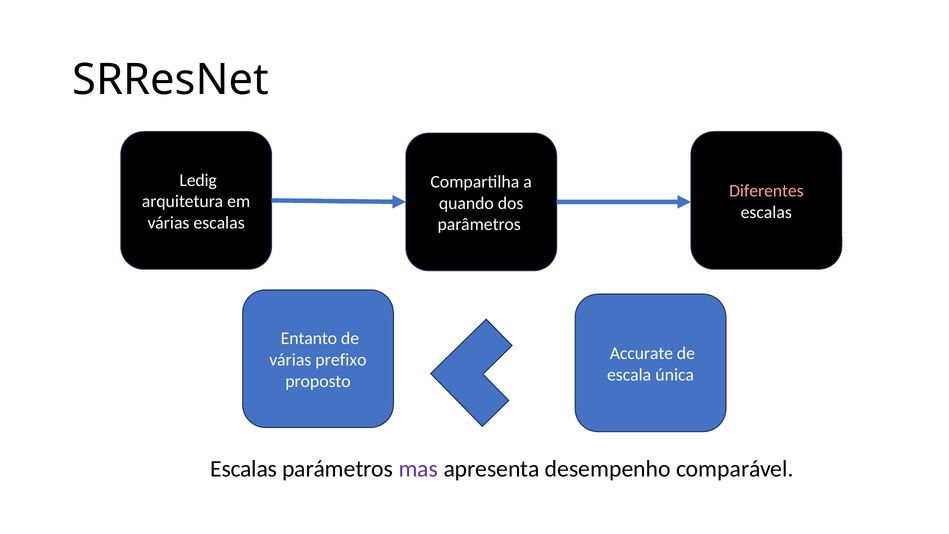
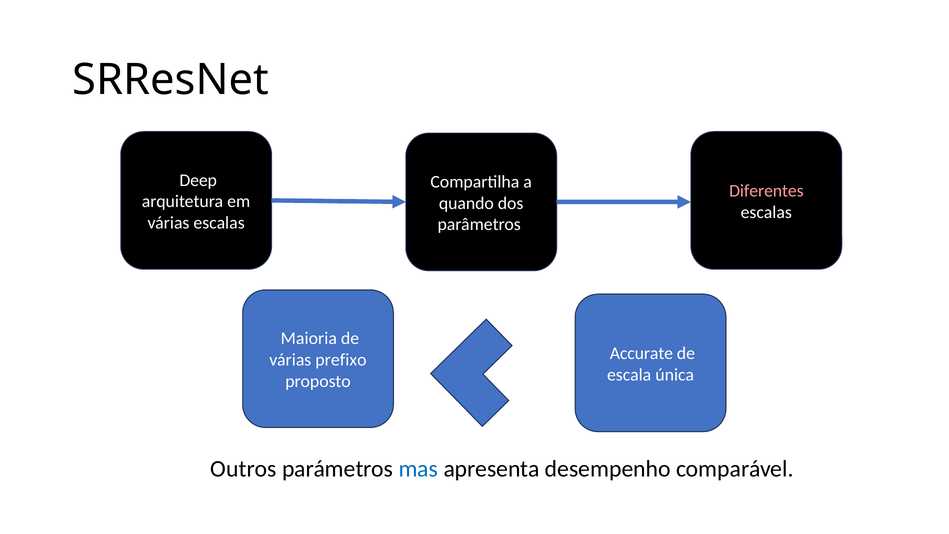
Ledig: Ledig -> Deep (198, 180)
Entanto: Entanto -> Maioria (309, 338)
Escalas: Escalas -> Outros (244, 469)
mas colour: purple -> blue (418, 469)
